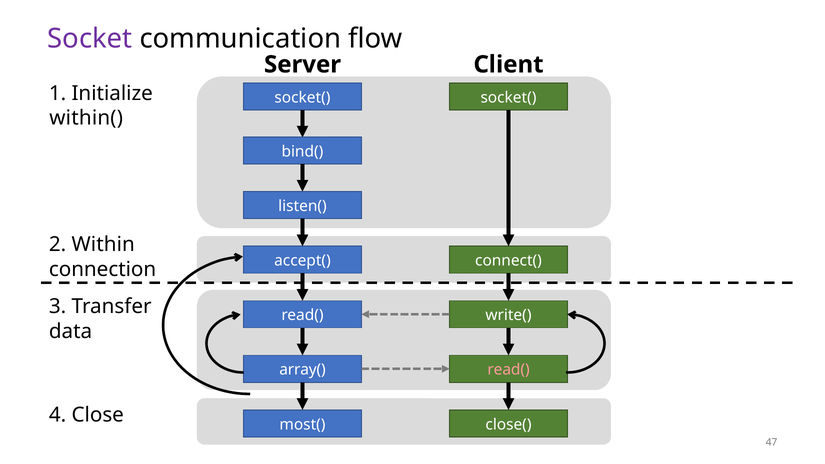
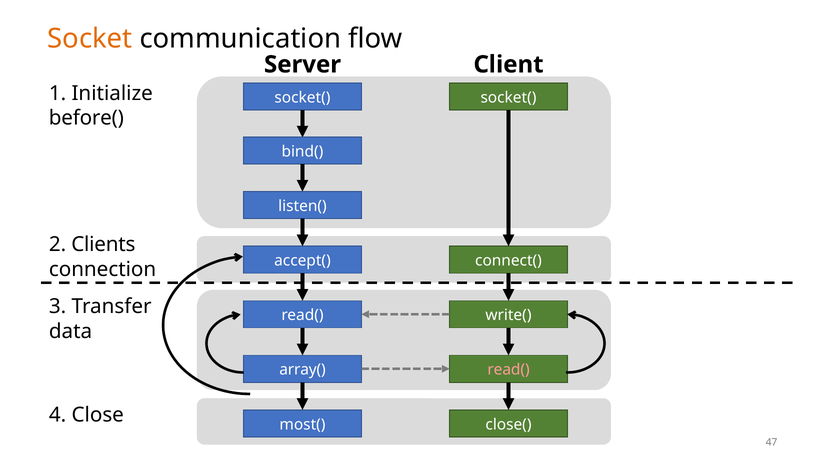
Socket colour: purple -> orange (90, 38)
within(: within( -> before( (86, 118)
Within: Within -> Clients (103, 245)
